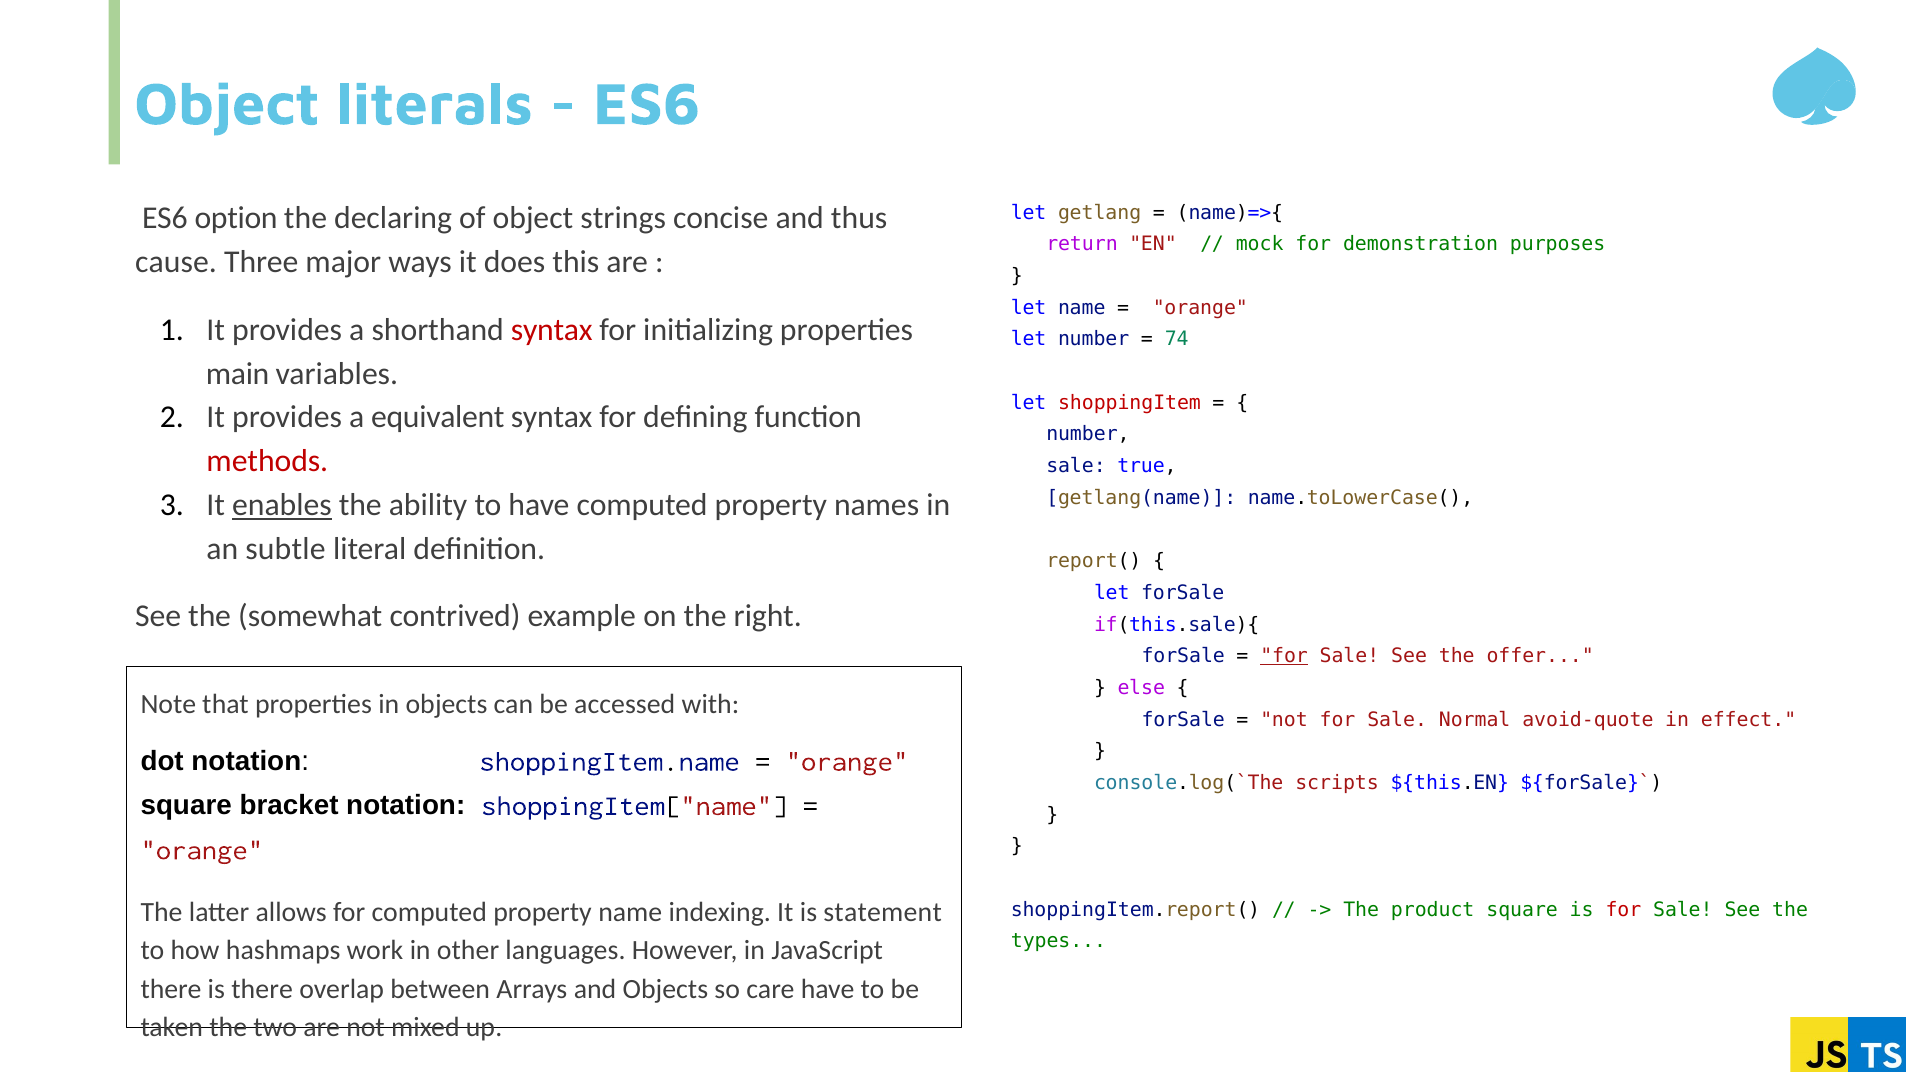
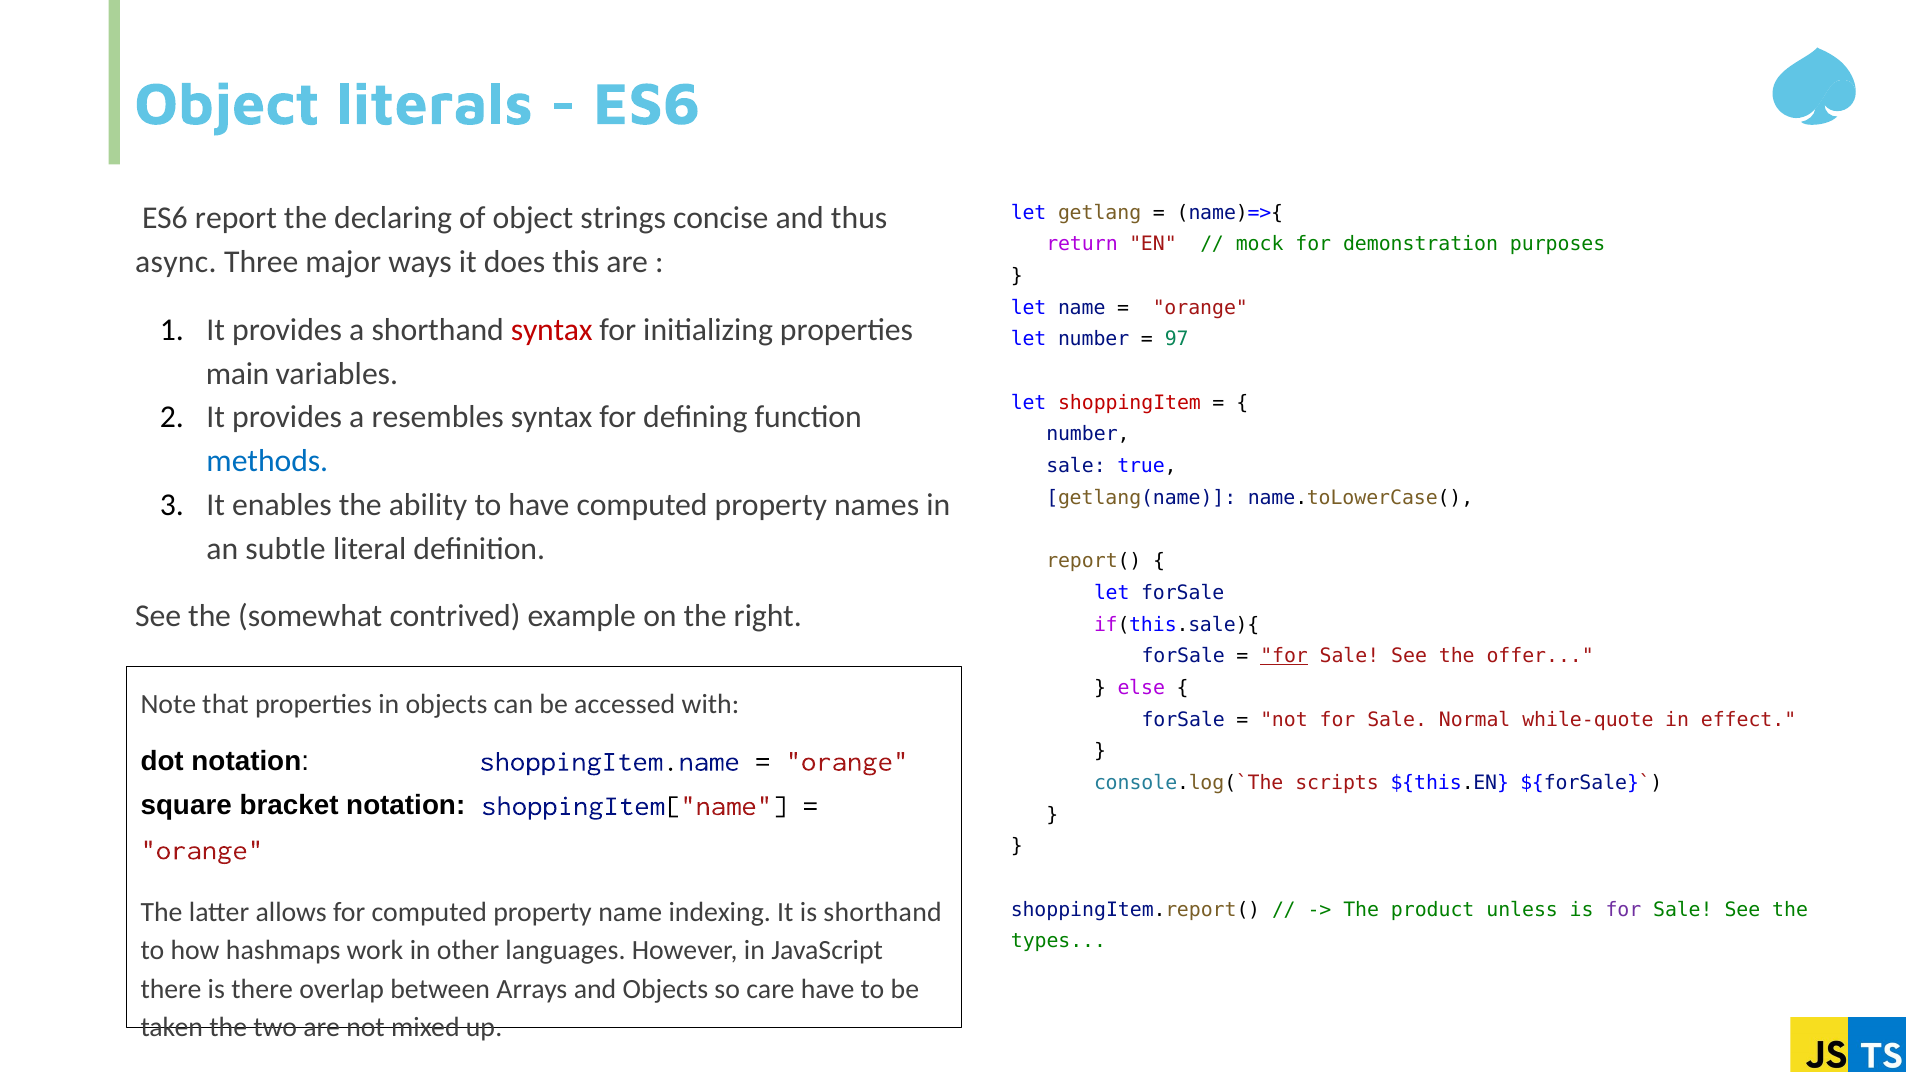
option: option -> report (236, 218)
cause: cause -> async (176, 262)
74: 74 -> 97 (1177, 339)
equivalent: equivalent -> resembles (438, 417)
methods colour: red -> blue (267, 461)
enables underline: present -> none (282, 505)
avoid-quote: avoid-quote -> while-quote (1588, 720)
is statement: statement -> shorthand (883, 912)
product square: square -> unless (1522, 910)
for colour: red -> purple (1623, 910)
